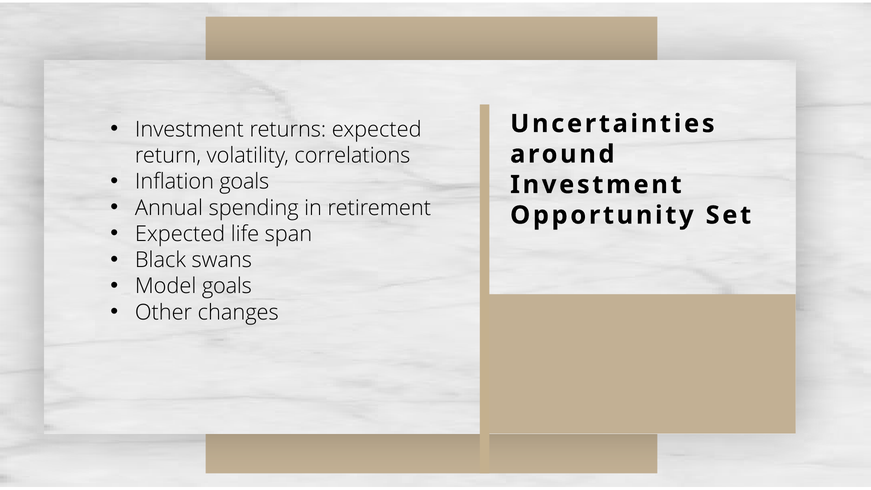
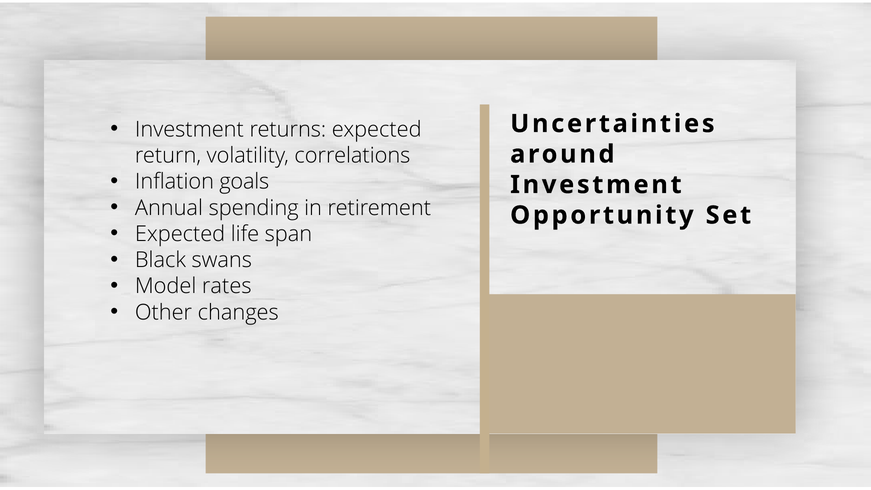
Model goals: goals -> rates (227, 286)
